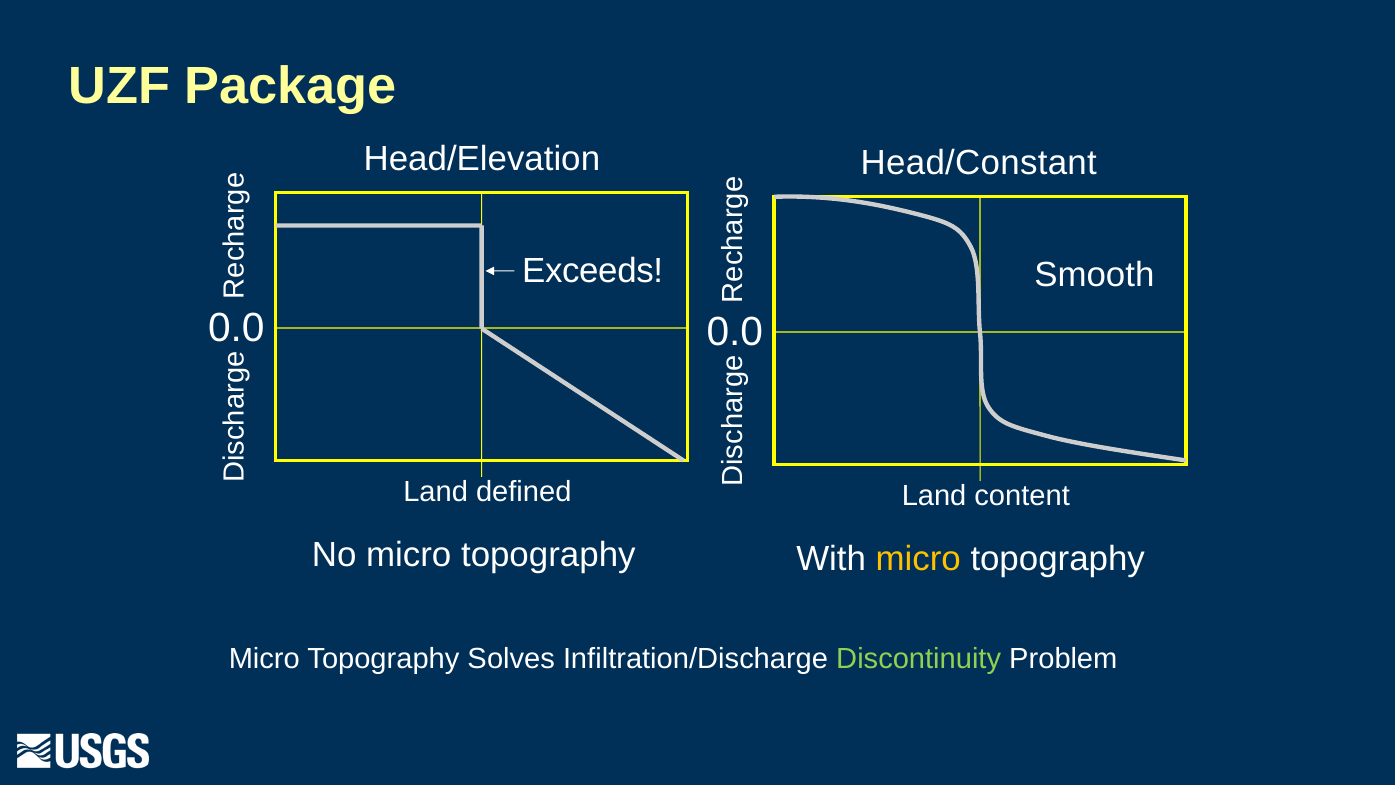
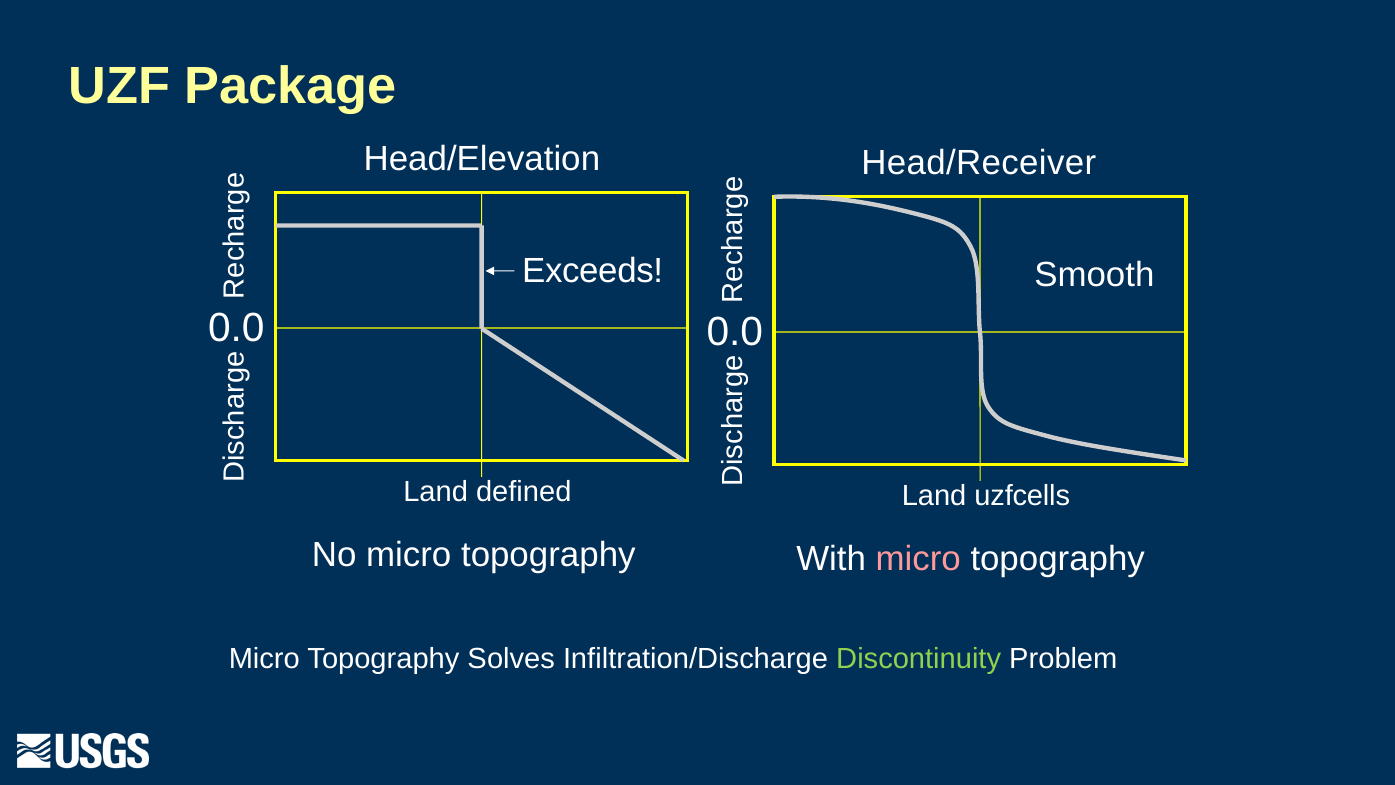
Head/Constant: Head/Constant -> Head/Receiver (979, 163)
content: content -> uzfcells (1022, 496)
micro colour: yellow -> pink (918, 559)
